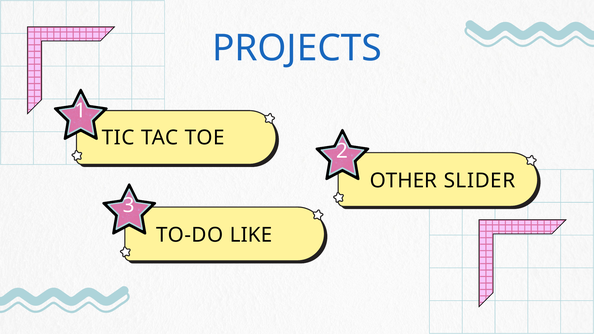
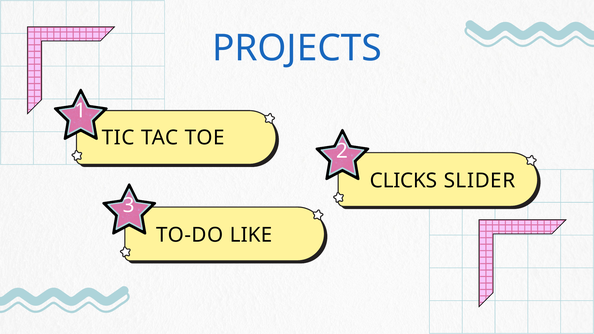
OTHER: OTHER -> CLICKS (404, 181)
